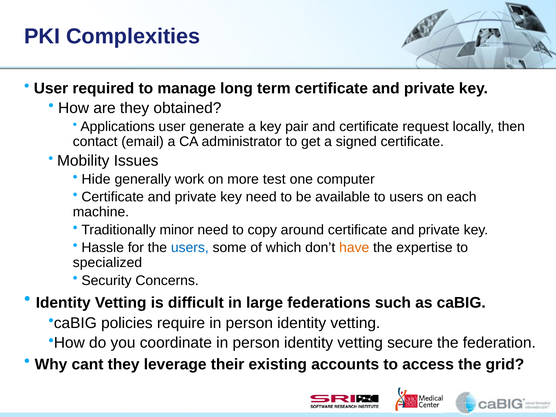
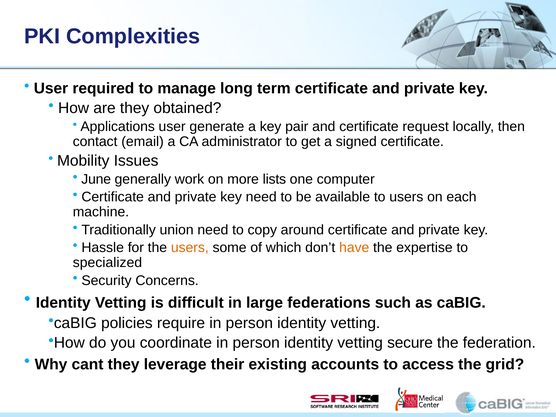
Hide: Hide -> June (96, 179)
test: test -> lists (274, 179)
minor: minor -> union (177, 230)
users colour: blue -> orange (190, 248)
